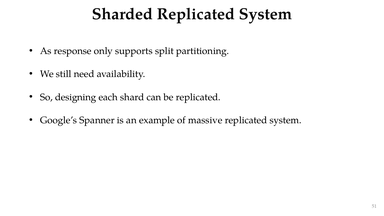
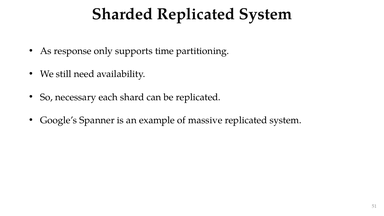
split: split -> time (164, 51)
designing: designing -> necessary (76, 97)
